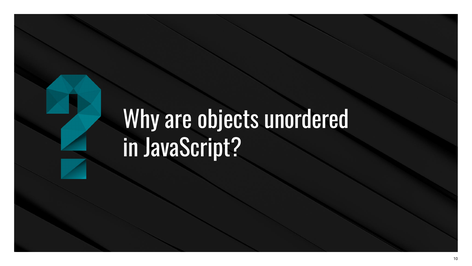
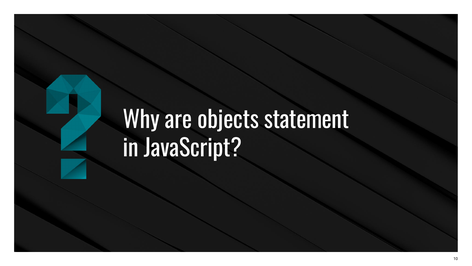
unordered: unordered -> statement (307, 120)
